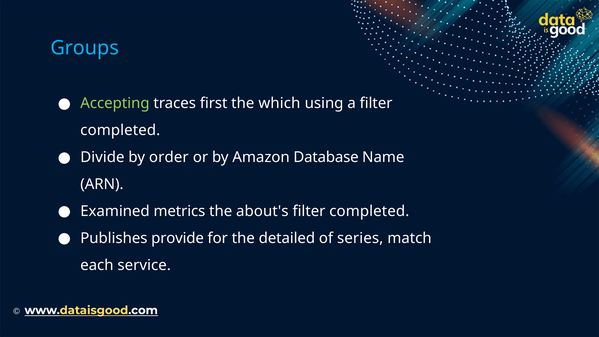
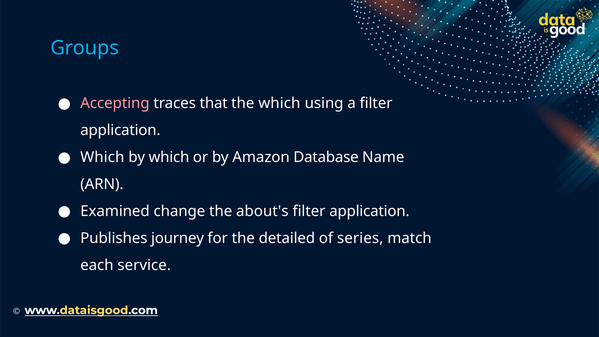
Accepting colour: light green -> pink (115, 103)
first: first -> that (214, 103)
completed: completed -> application (120, 130)
Divide: Divide -> Which (102, 157)
by order: order -> which (169, 157)
metrics: metrics -> change (179, 211)
completed: completed -> application (369, 211)
provide: provide -> journey (178, 238)
